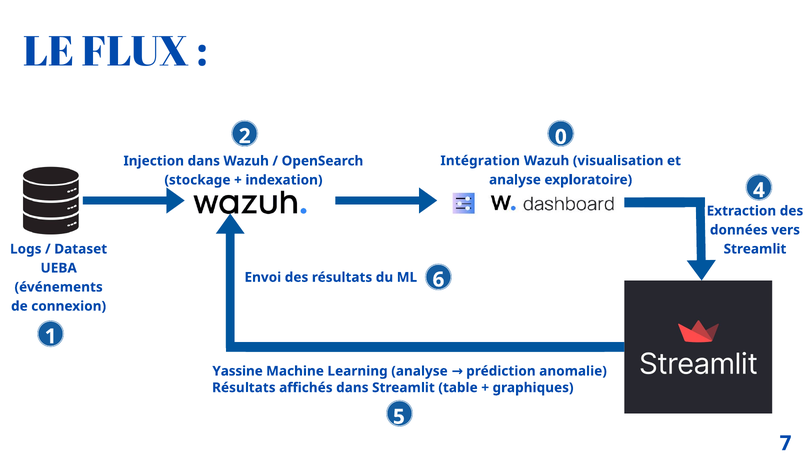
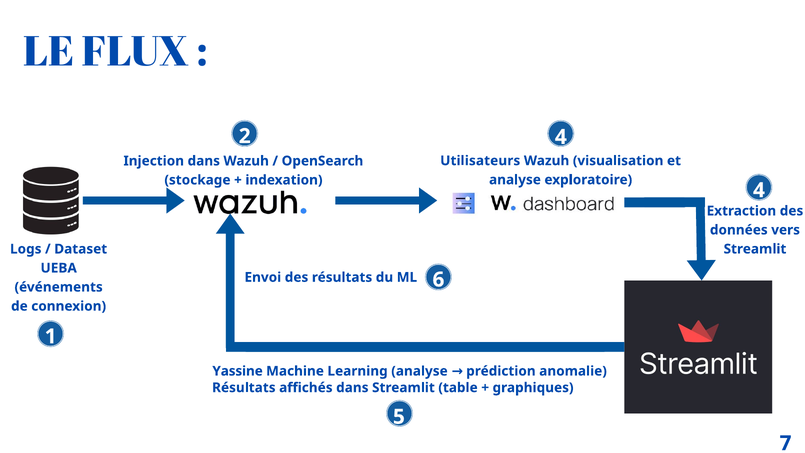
2 0: 0 -> 4 (561, 137)
Intégration: Intégration -> Utilisateurs (480, 161)
